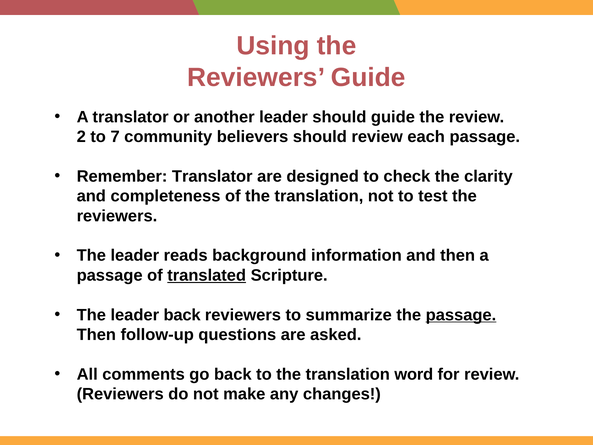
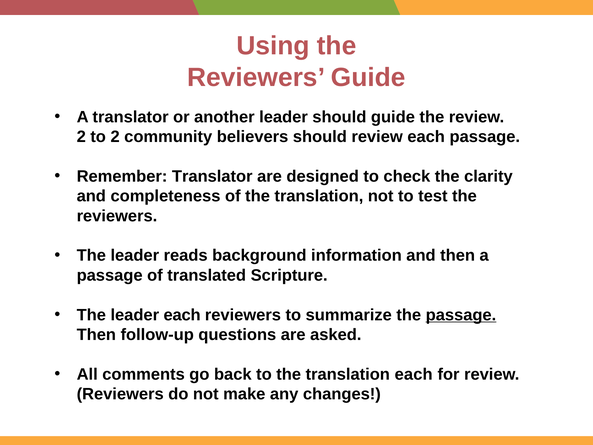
to 7: 7 -> 2 (115, 137)
translated underline: present -> none (207, 275)
leader back: back -> each (182, 315)
translation word: word -> each (414, 374)
